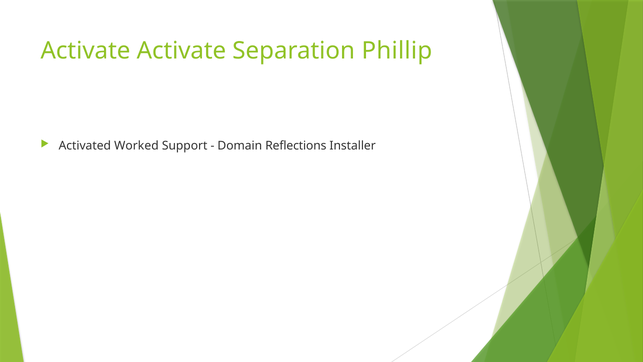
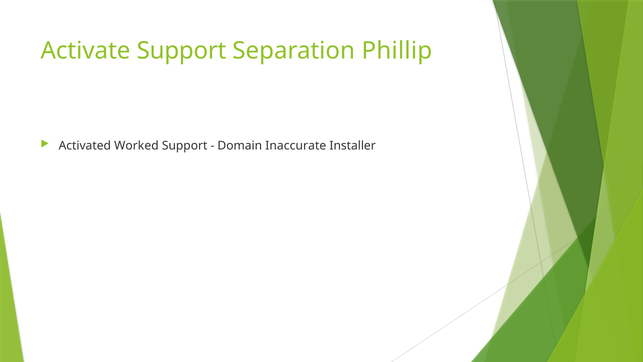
Activate Activate: Activate -> Support (182, 51)
Reflections: Reflections -> Inaccurate (296, 146)
